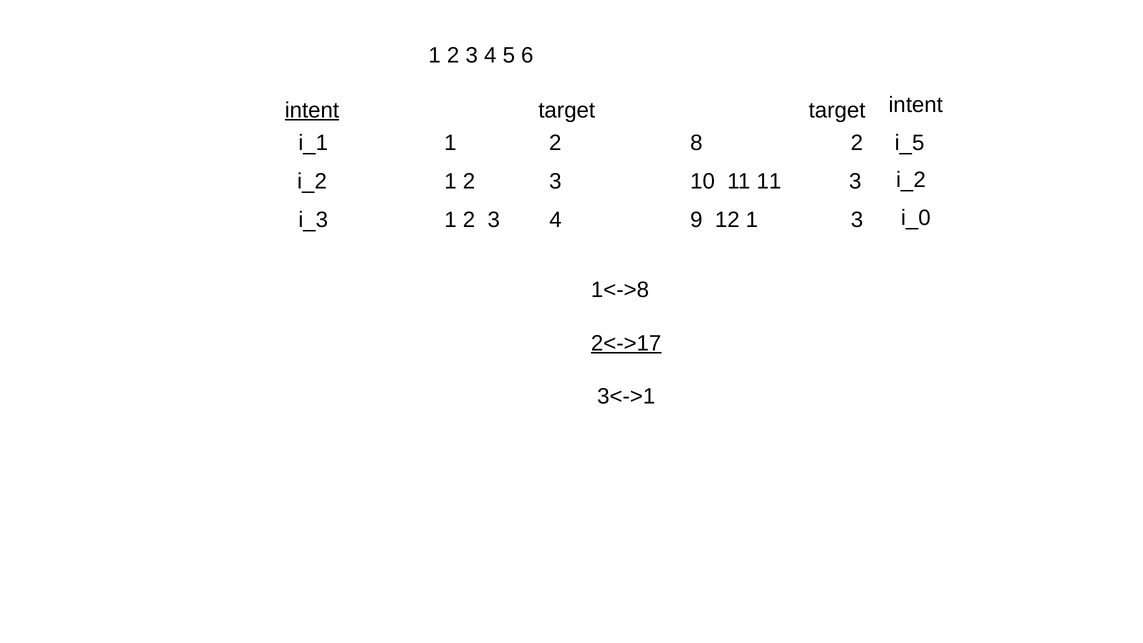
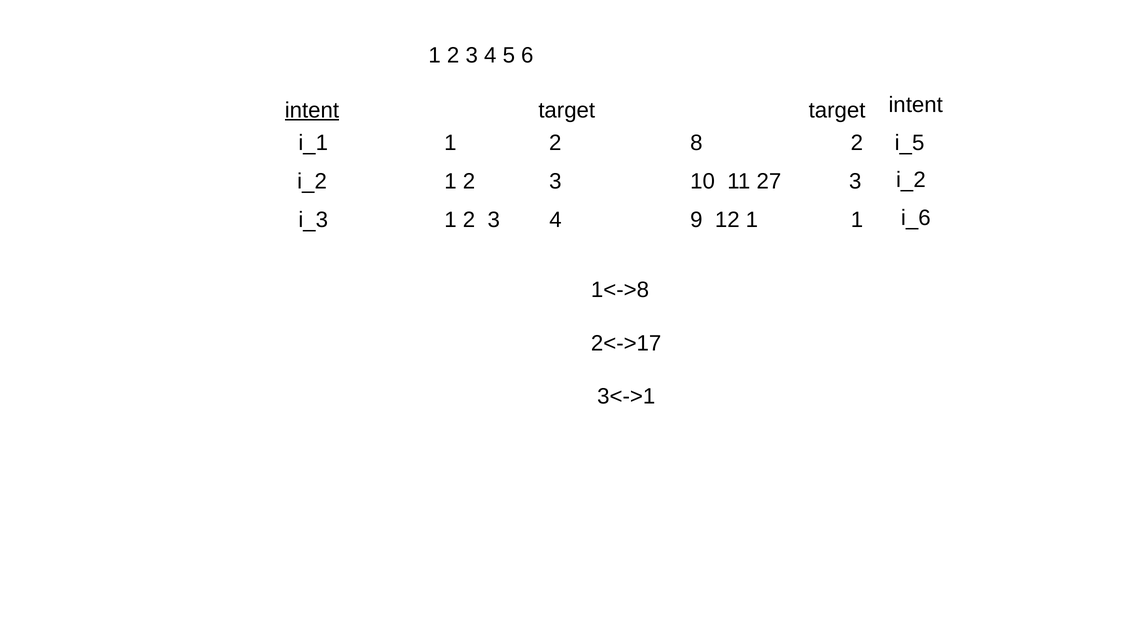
11 11: 11 -> 27 (769, 181)
i_0: i_0 -> i_6 (916, 218)
1 3: 3 -> 1 (857, 220)
2<->17 underline: present -> none (626, 343)
